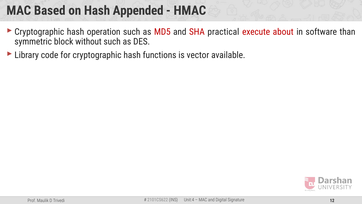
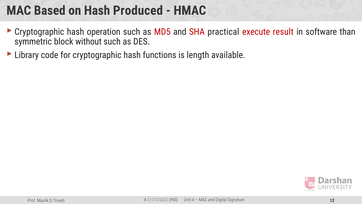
Appended: Appended -> Produced (138, 10)
about: about -> result (283, 32)
vector: vector -> length (198, 55)
